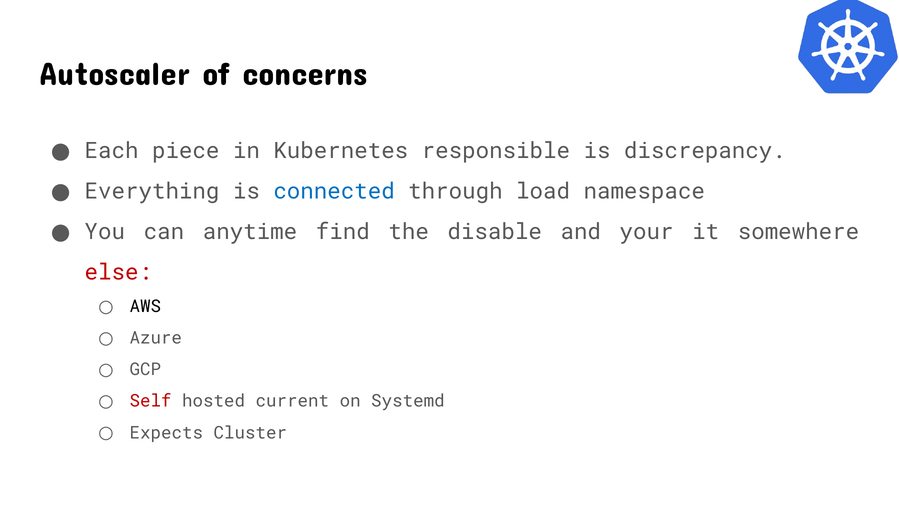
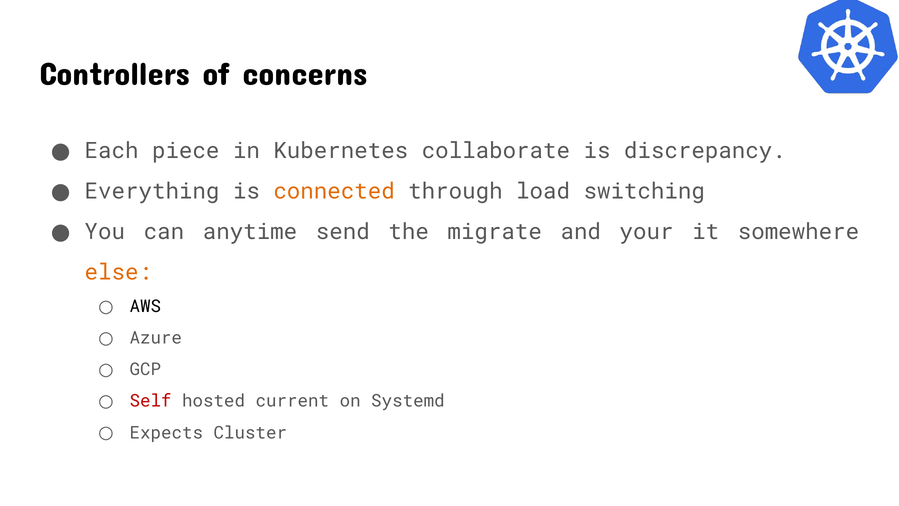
Autoscaler: Autoscaler -> Controllers (115, 74)
responsible: responsible -> collaborate (496, 151)
connected colour: blue -> orange (334, 191)
namespace: namespace -> switching (644, 191)
find: find -> send (343, 232)
disable: disable -> migrate (495, 232)
else colour: red -> orange (118, 272)
